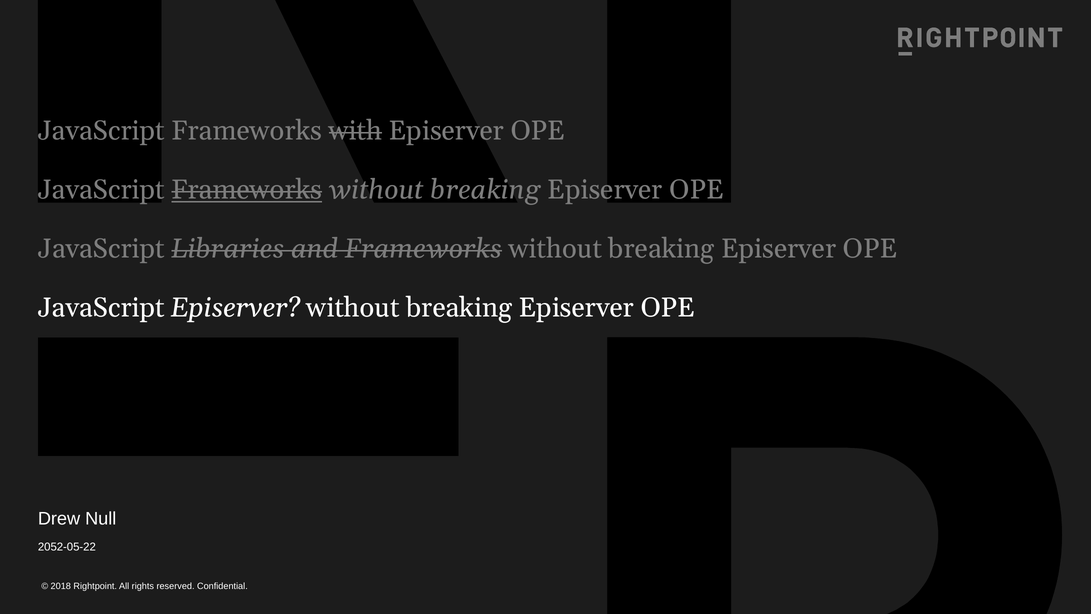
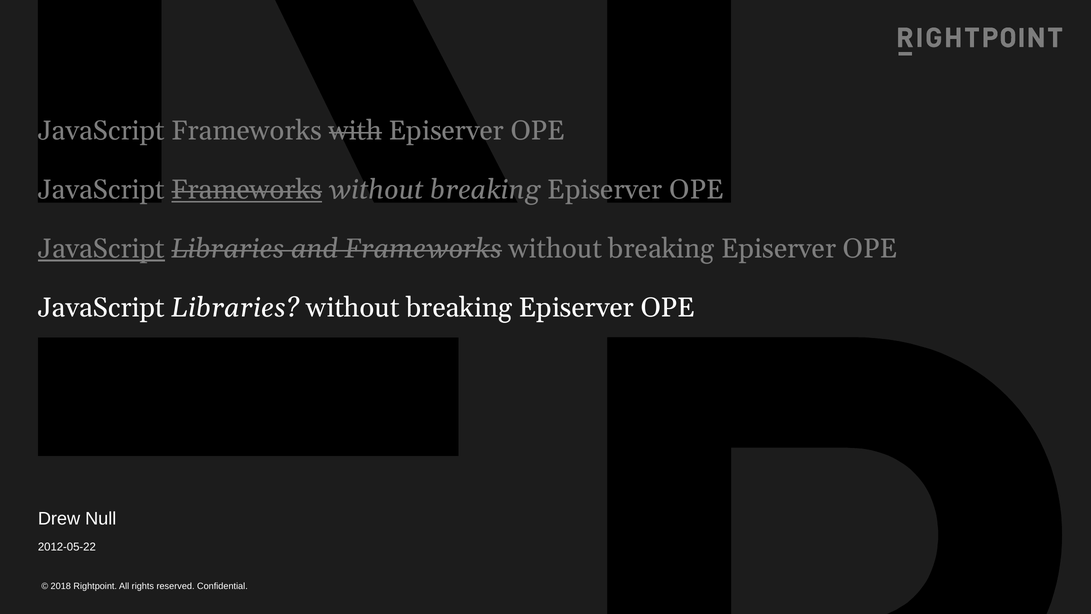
JavaScript underline: none -> present (101, 249)
Episerver: Episerver -> Libraries (235, 308)
2052-05-22: 2052-05-22 -> 2012-05-22 (67, 547)
